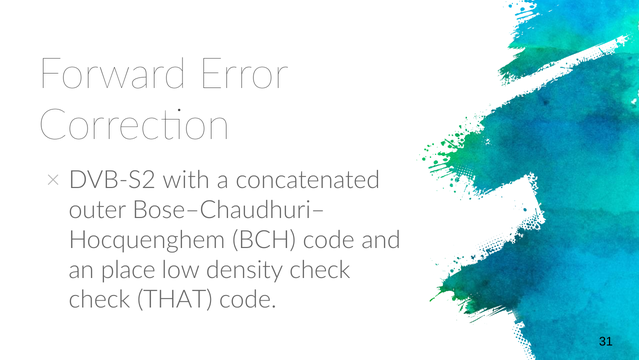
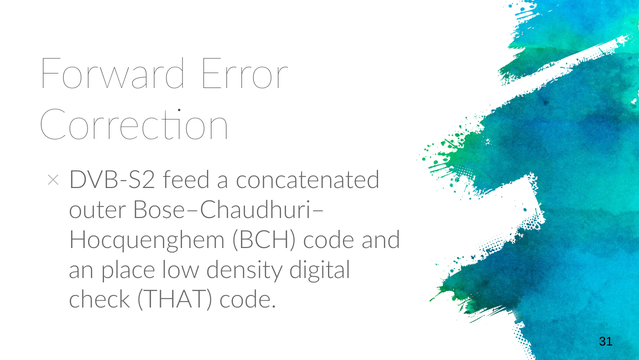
with: with -> feed (186, 180)
density check: check -> digital (320, 269)
